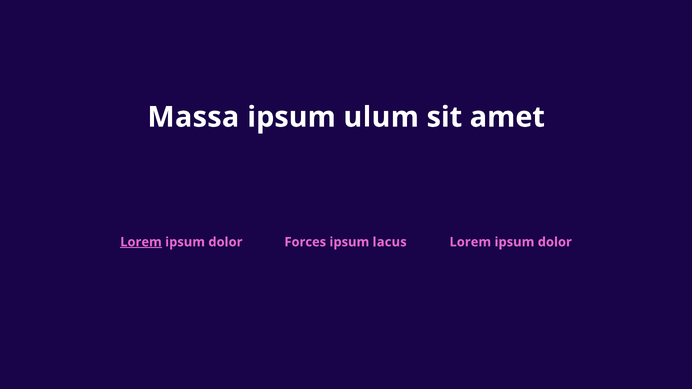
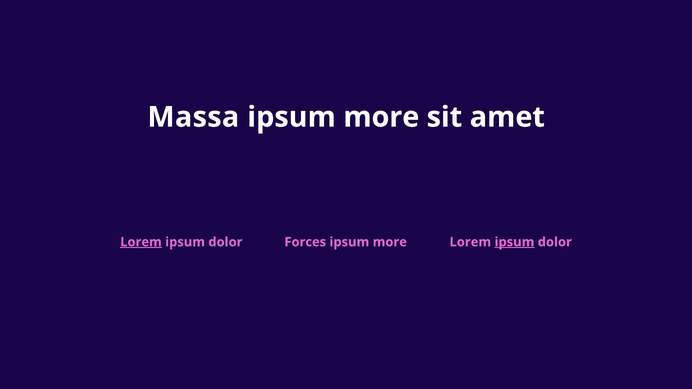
ulum: ulum -> more (381, 117)
lacus: lacus -> more (390, 242)
ipsum underline: none -> present (514, 242)
